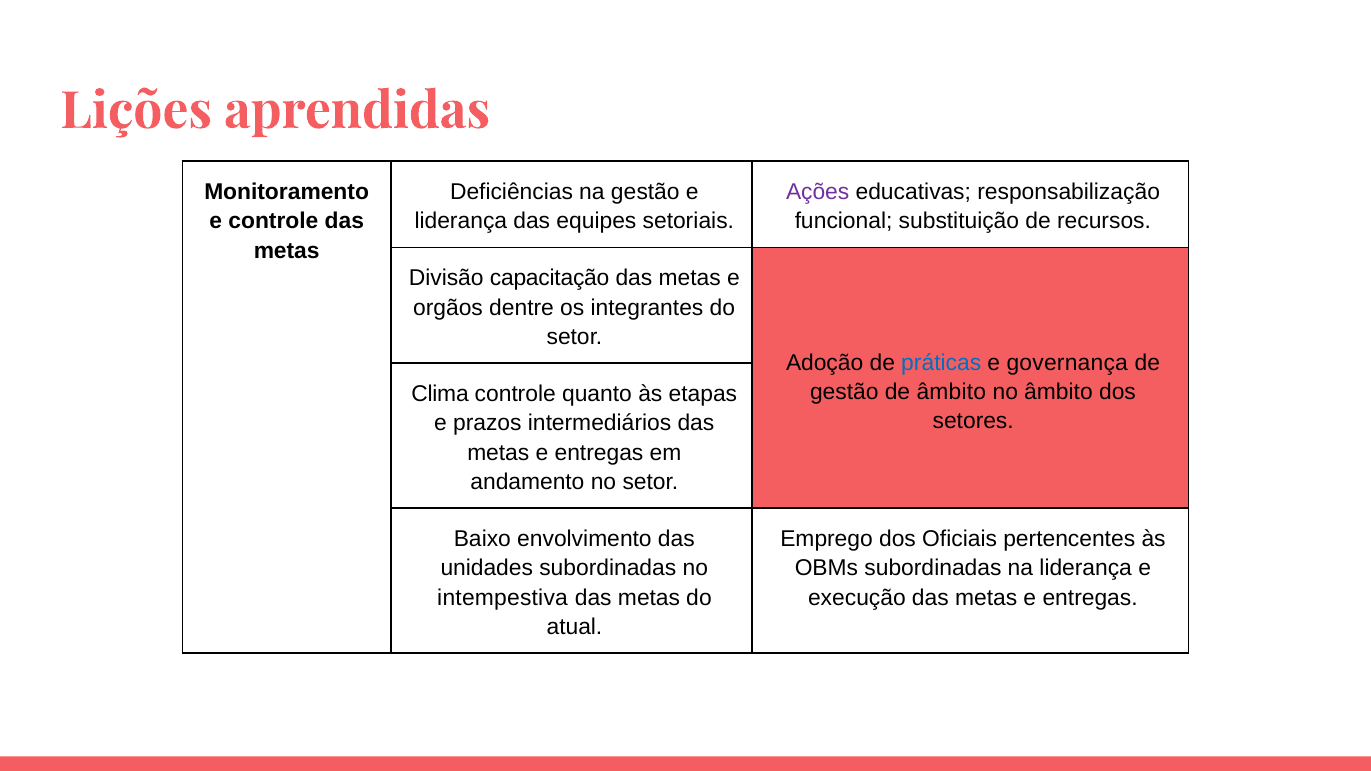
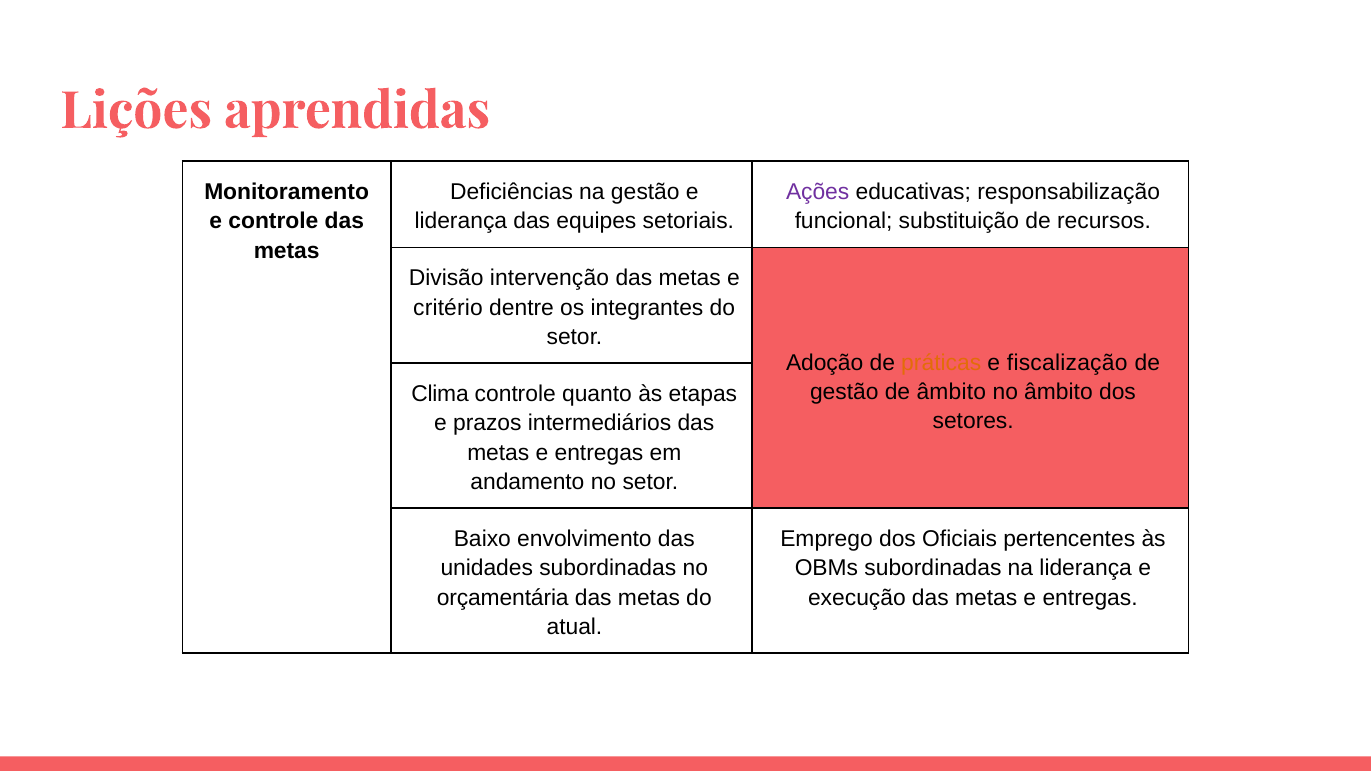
capacitação: capacitação -> intervenção (549, 278)
orgãos: orgãos -> critério (448, 308)
práticas colour: blue -> orange (941, 363)
governança: governança -> fiscalização (1067, 363)
intempestiva: intempestiva -> orçamentária (503, 598)
